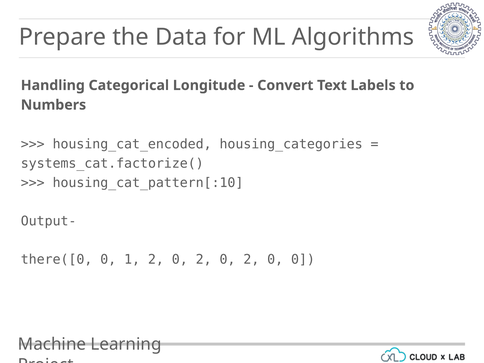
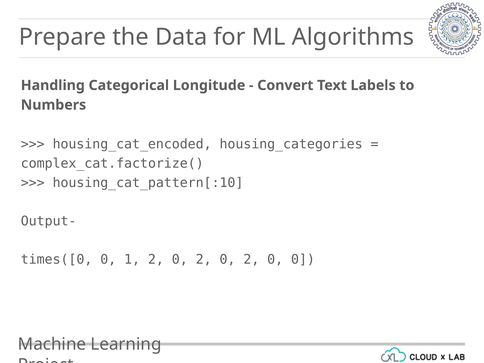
systems_cat.factorize(: systems_cat.factorize( -> complex_cat.factorize( (112, 163)
there([0: there([0 -> times([0 (57, 260)
